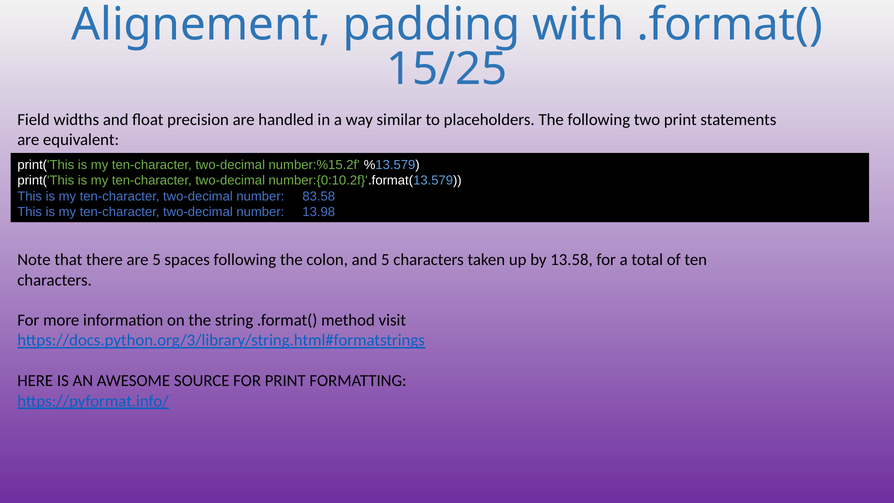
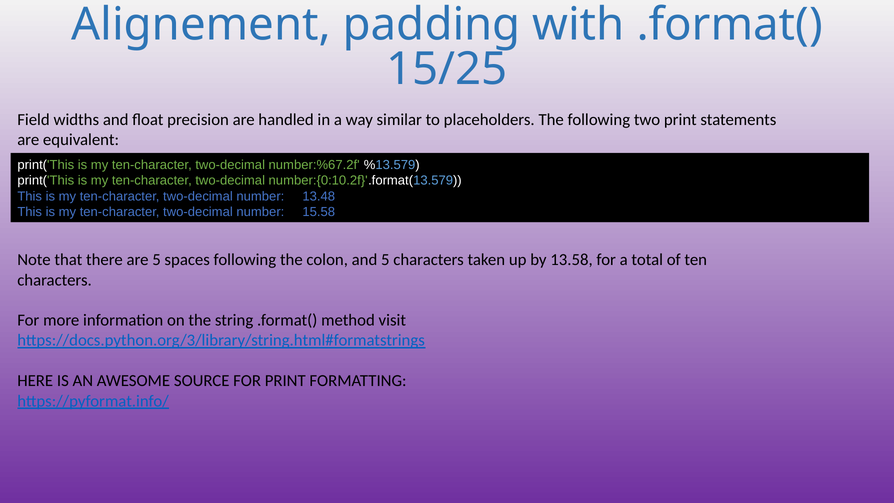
number:%15.2f: number:%15.2f -> number:%67.2f (314, 165)
83.58: 83.58 -> 13.48 (319, 196)
13.98: 13.98 -> 15.58 (319, 212)
